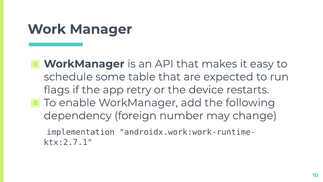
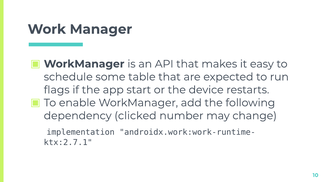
retry: retry -> start (139, 90)
foreign: foreign -> clicked (135, 116)
